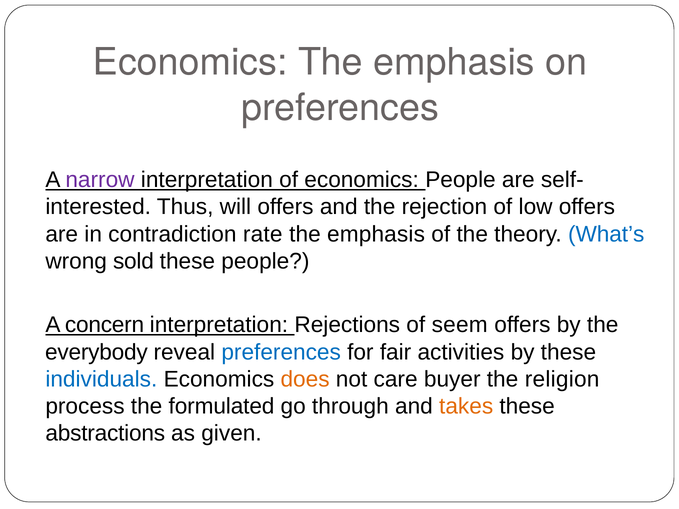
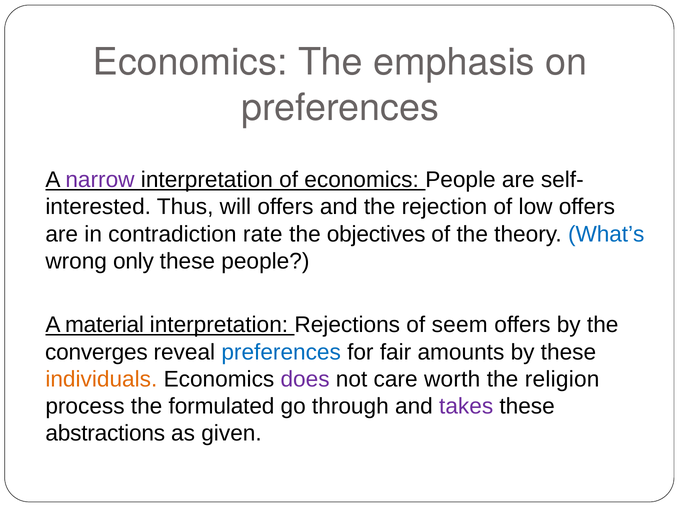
emphasis: emphasis -> objectives (376, 234)
sold: sold -> only (133, 261)
concern: concern -> material (105, 325)
everybody: everybody -> converges (96, 352)
activities: activities -> amounts (461, 352)
individuals colour: blue -> orange (101, 379)
does colour: orange -> purple (305, 379)
buyer: buyer -> worth (452, 379)
takes colour: orange -> purple (466, 407)
